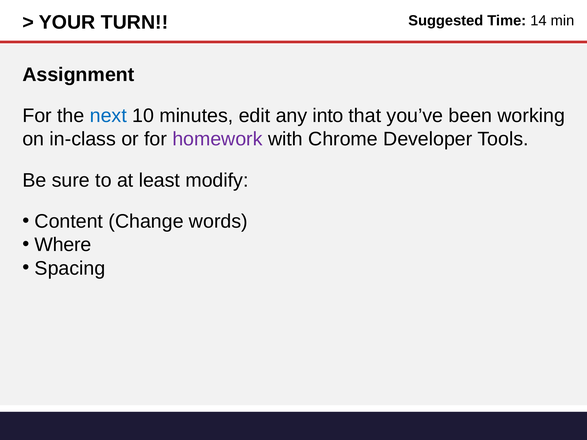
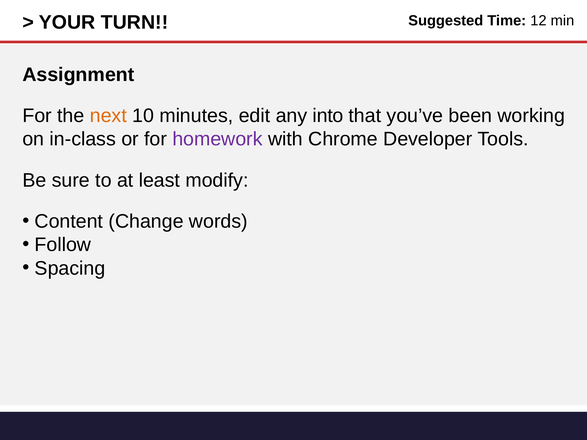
14: 14 -> 12 (538, 21)
next colour: blue -> orange (108, 116)
Where: Where -> Follow (63, 245)
